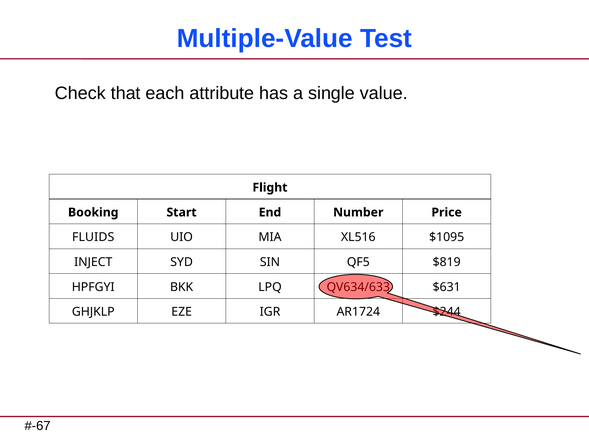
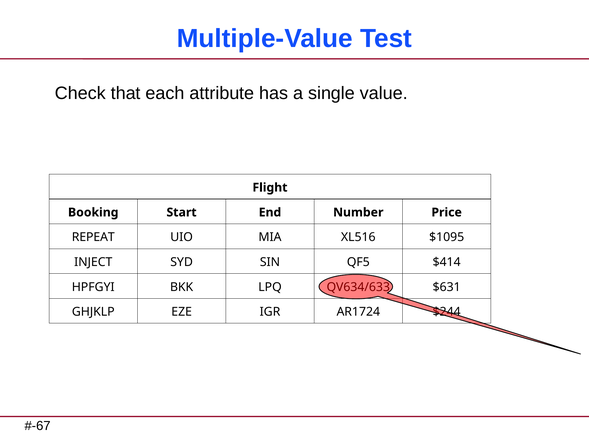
FLUIDS: FLUIDS -> REPEAT (93, 238)
$819: $819 -> $414 (447, 263)
